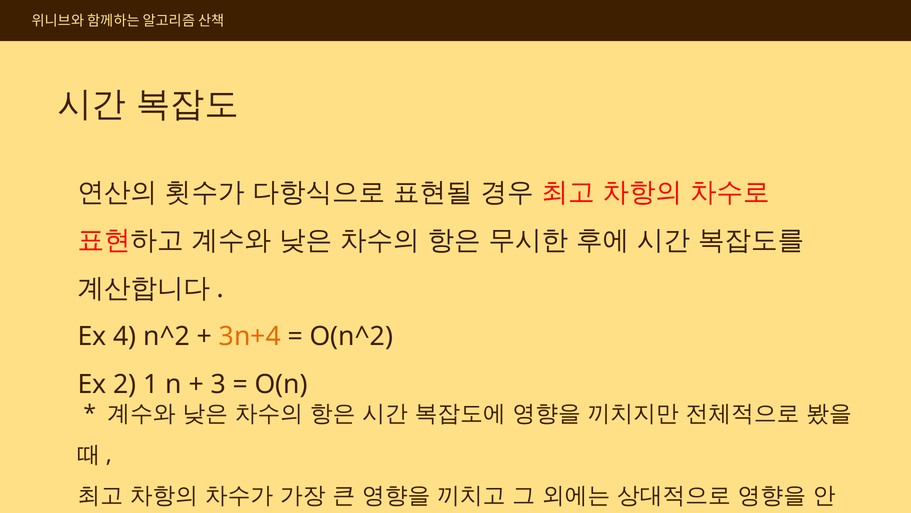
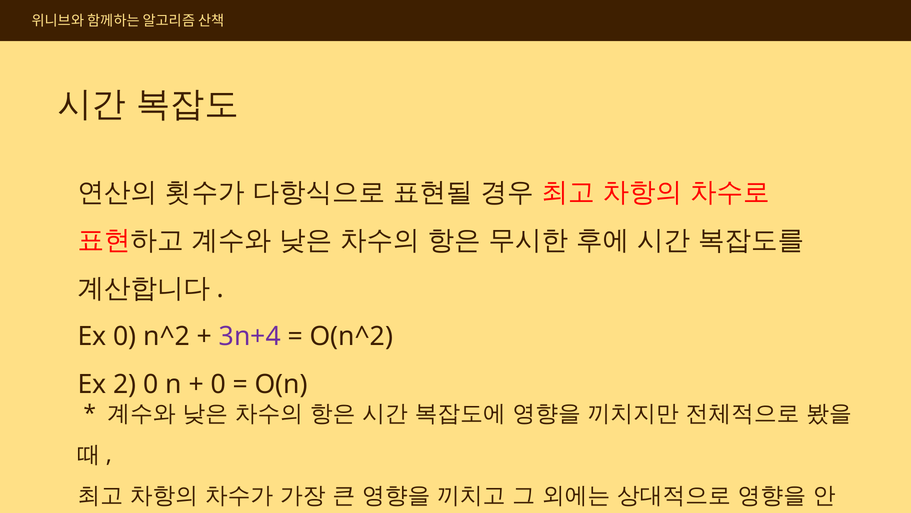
Ex 4: 4 -> 0 (125, 336)
3n+4 colour: orange -> purple (250, 336)
2 1: 1 -> 0 (151, 384)
3: 3 -> 0 (218, 384)
